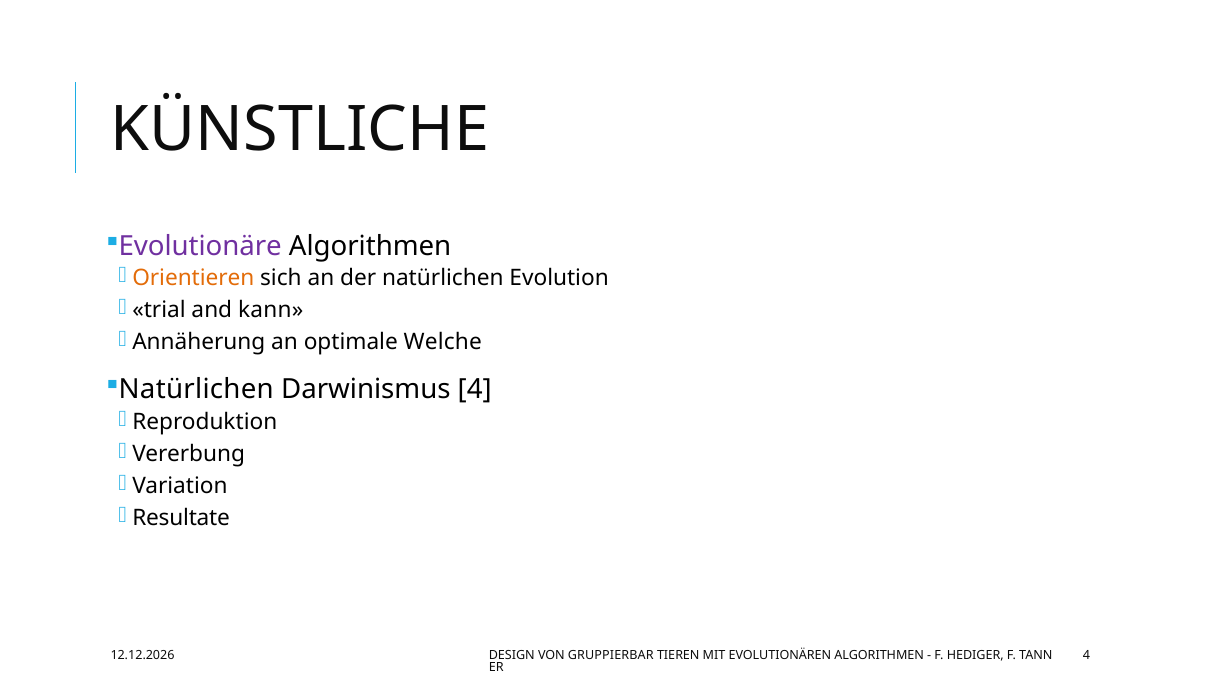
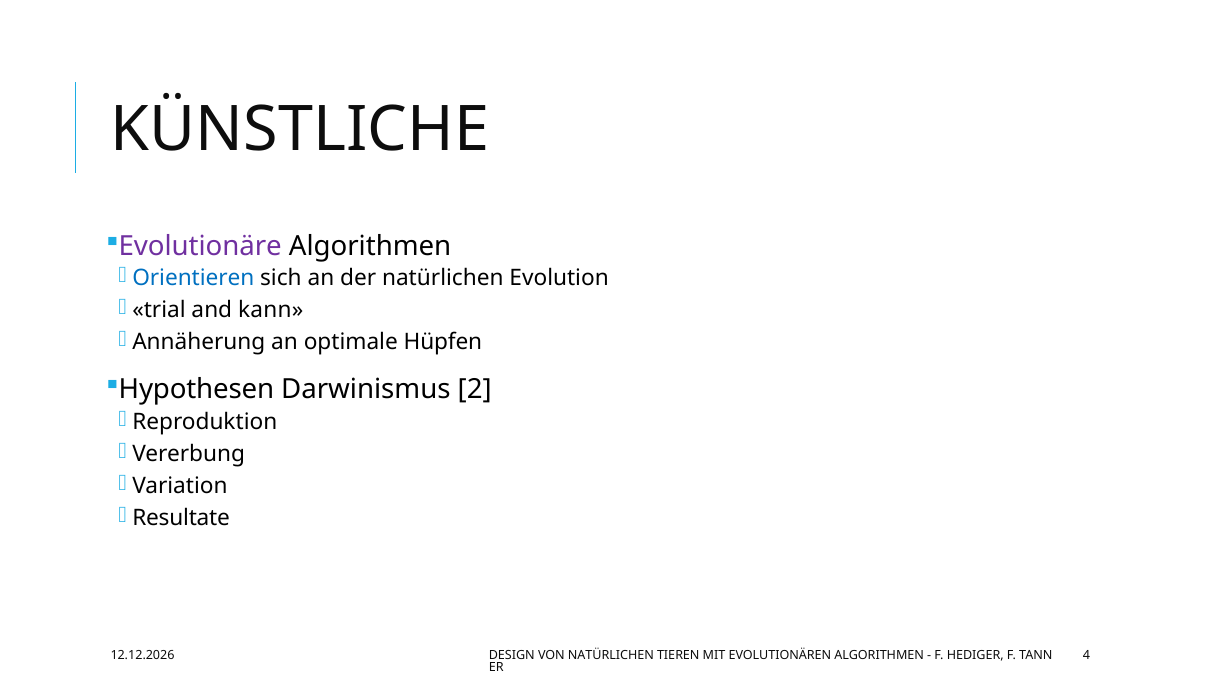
Orientieren colour: orange -> blue (193, 278)
Welche: Welche -> Hüpfen (443, 342)
Natürlichen: Natürlichen -> Hypothesen (196, 389)
Darwinismus 4: 4 -> 2 (475, 389)
VON GRUPPIERBAR: GRUPPIERBAR -> NATÜRLICHEN (611, 655)
